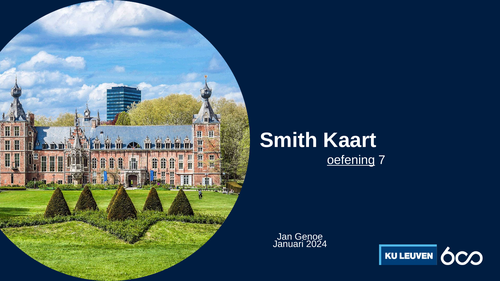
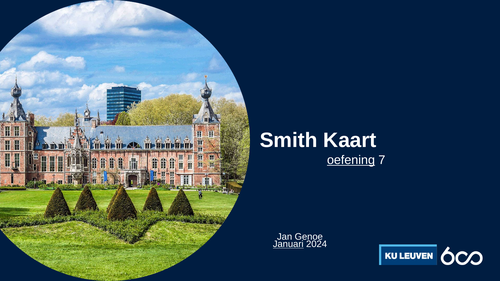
Januari underline: none -> present (288, 244)
